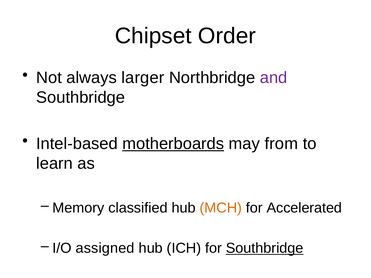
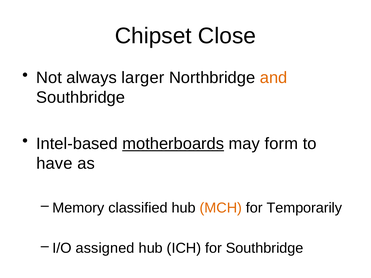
Order: Order -> Close (227, 36)
and colour: purple -> orange (274, 78)
from: from -> form (281, 144)
learn: learn -> have (54, 164)
Accelerated: Accelerated -> Temporarily (304, 208)
Southbridge underline: present -> none (265, 248)
